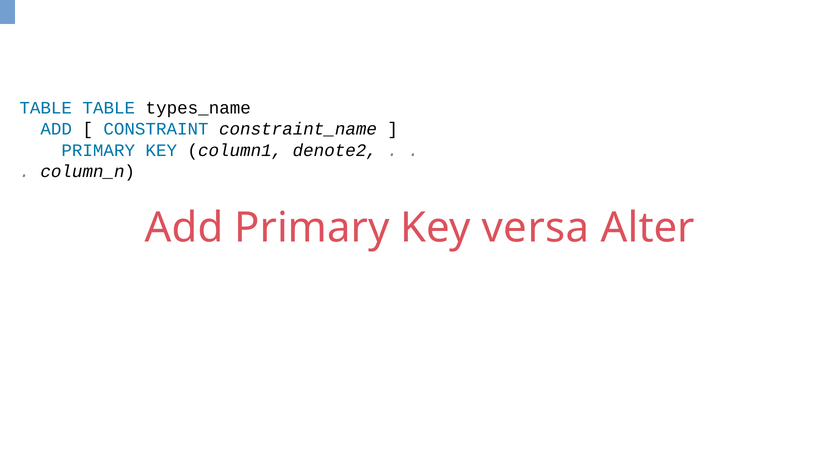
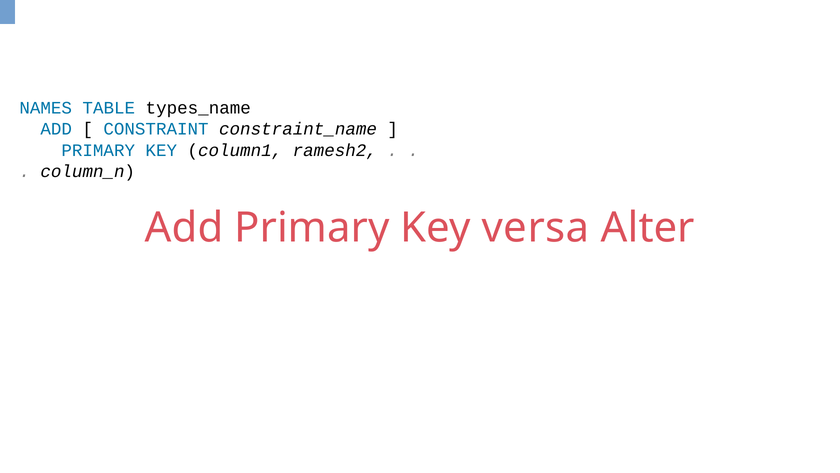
TABLE: TABLE -> NAMES (46, 108)
denote2: denote2 -> ramesh2 (335, 150)
